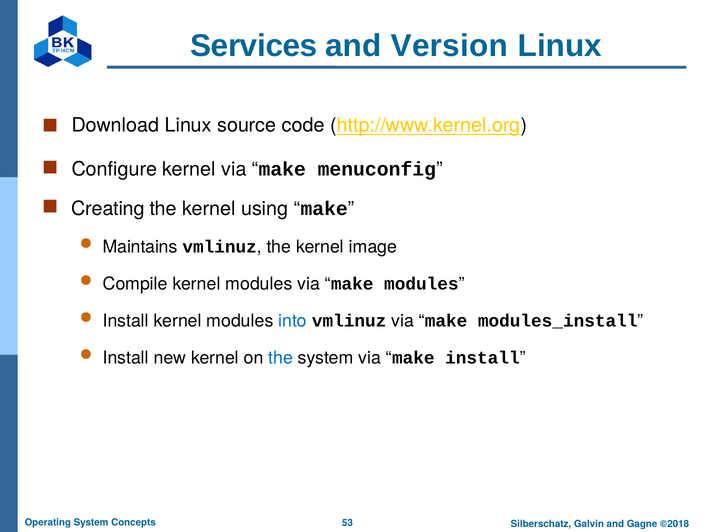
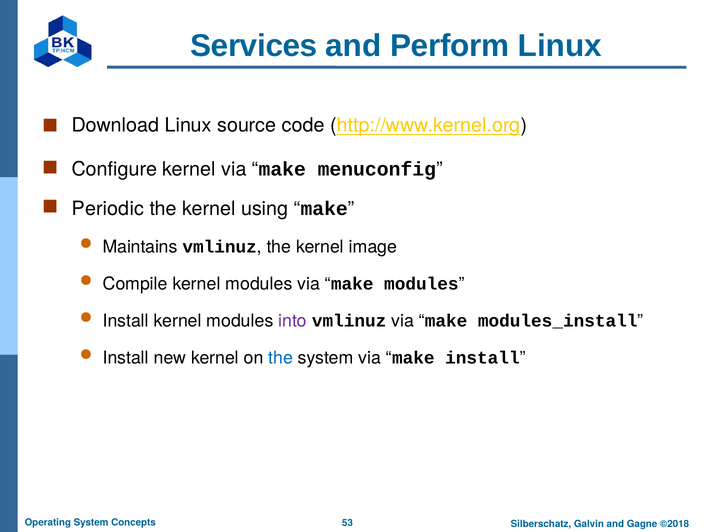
Version: Version -> Perform (450, 46)
Creating: Creating -> Periodic (108, 209)
into colour: blue -> purple (293, 321)
